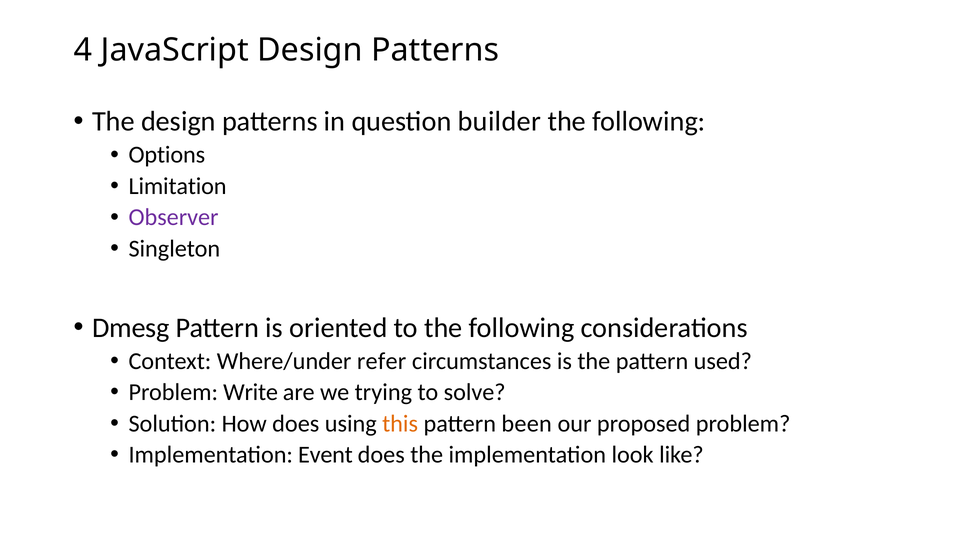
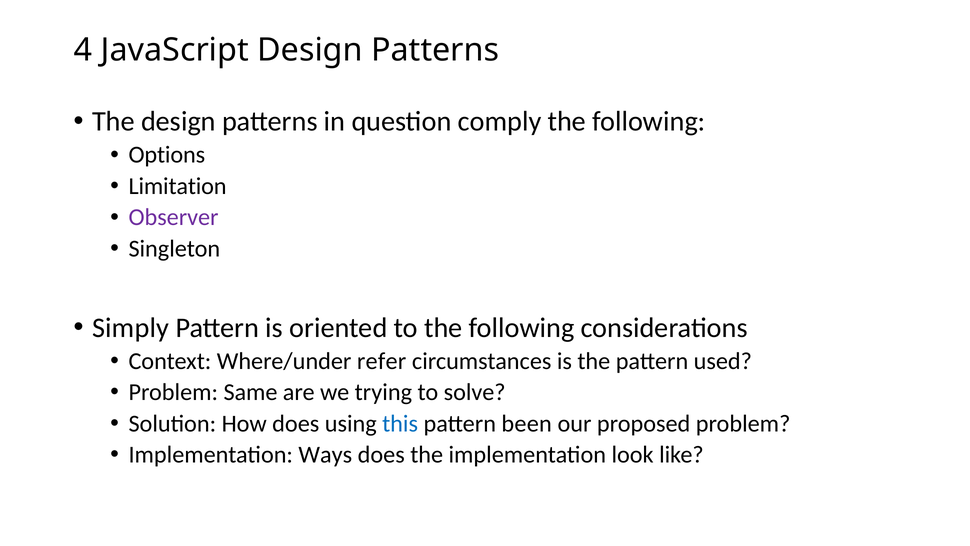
builder: builder -> comply (500, 121)
Dmesg: Dmesg -> Simply (131, 328)
Write: Write -> Same (250, 392)
this colour: orange -> blue (400, 423)
Event: Event -> Ways (325, 455)
